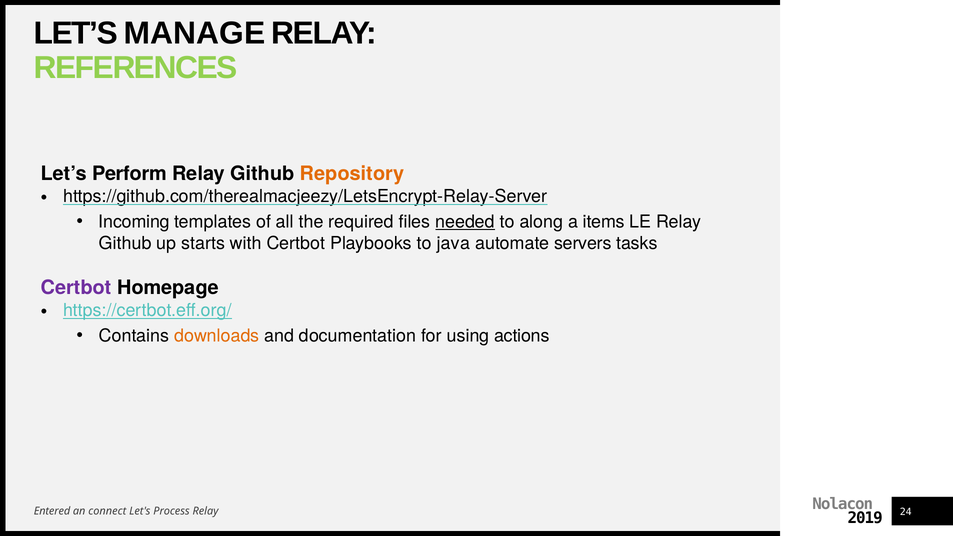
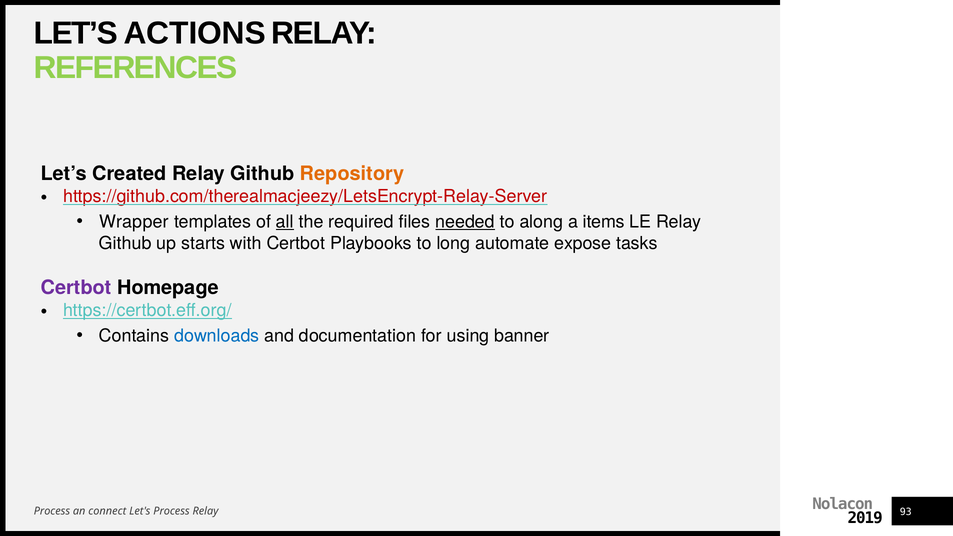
MANAGE: MANAGE -> ACTIONS (195, 33)
Perform: Perform -> Created (129, 174)
https://github.com/therealmacjeezy/LetsEncrypt-Relay-Server colour: black -> red (305, 196)
Incoming: Incoming -> Wrapper (134, 222)
all underline: none -> present (285, 222)
java: java -> long (453, 243)
servers: servers -> expose (583, 243)
downloads colour: orange -> blue (217, 336)
actions: actions -> banner (522, 336)
Entered: Entered -> Process (52, 511)
24: 24 -> 93 (906, 512)
